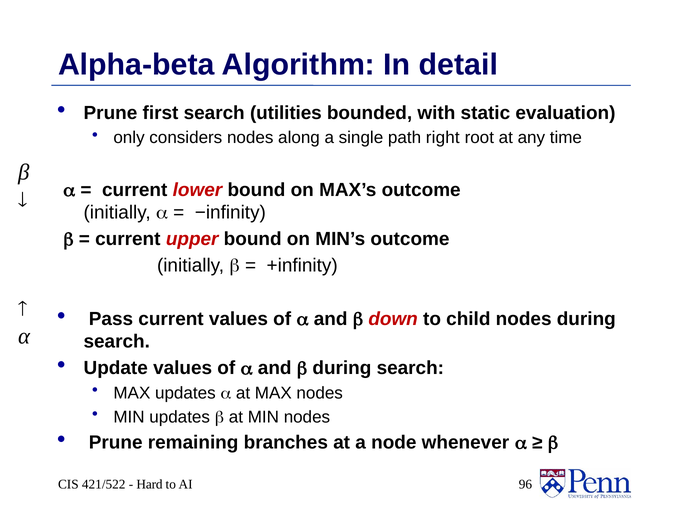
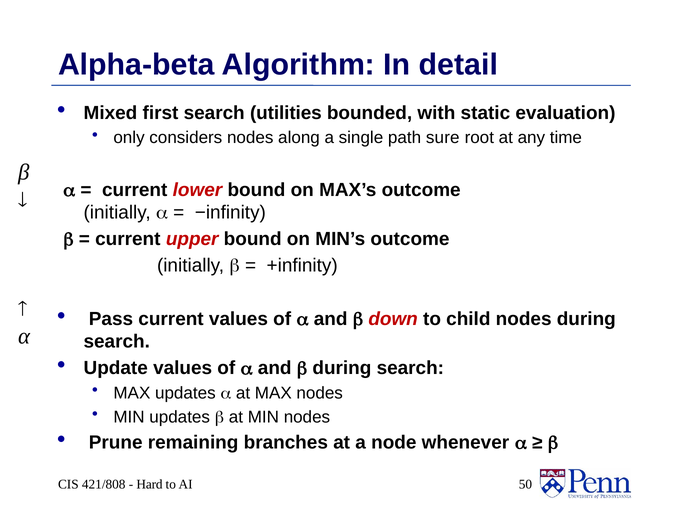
Prune: Prune -> Mixed (110, 113)
right: right -> sure (443, 138)
421/522: 421/522 -> 421/808 (104, 484)
96: 96 -> 50 (525, 484)
